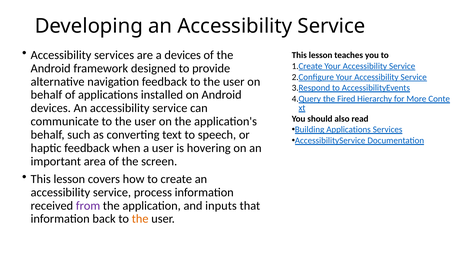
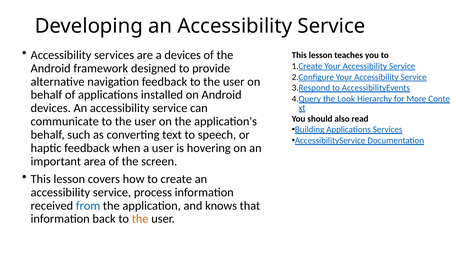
Fired: Fired -> Look (346, 99)
from colour: purple -> blue (88, 206)
inputs: inputs -> knows (221, 206)
